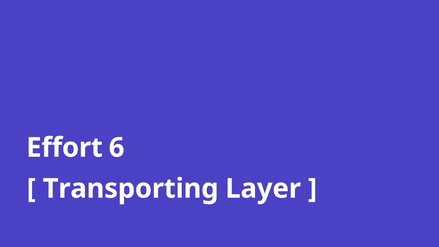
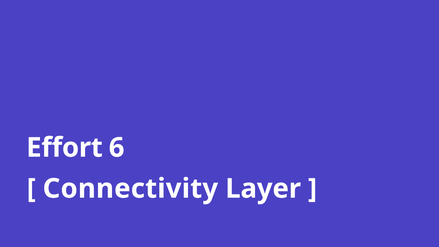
Transporting: Transporting -> Connectivity (130, 189)
